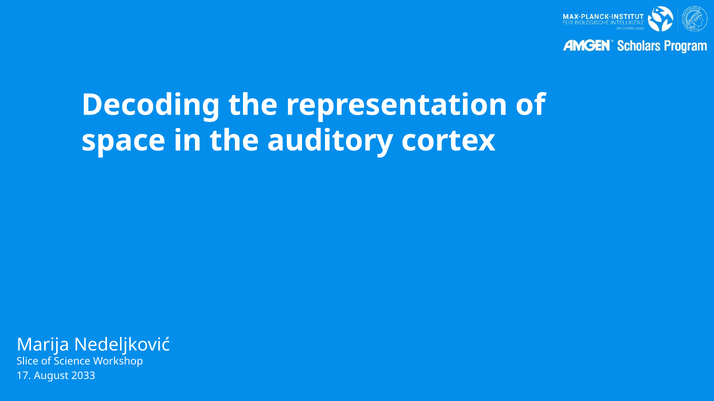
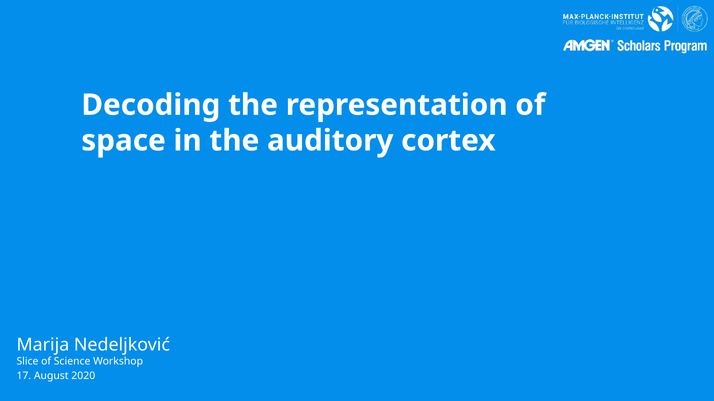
2033: 2033 -> 2020 (83, 377)
